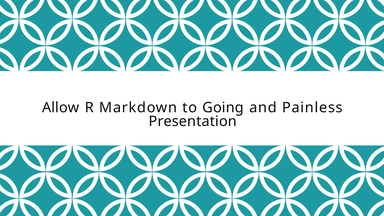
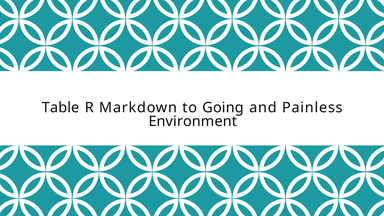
Allow: Allow -> Table (61, 108)
Presentation: Presentation -> Environment (193, 121)
